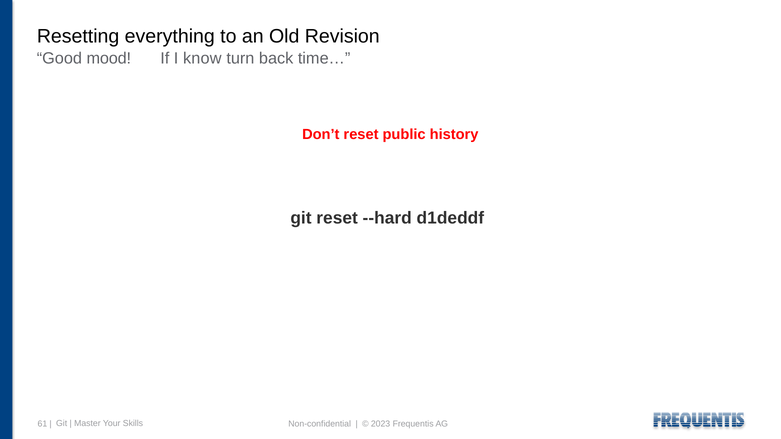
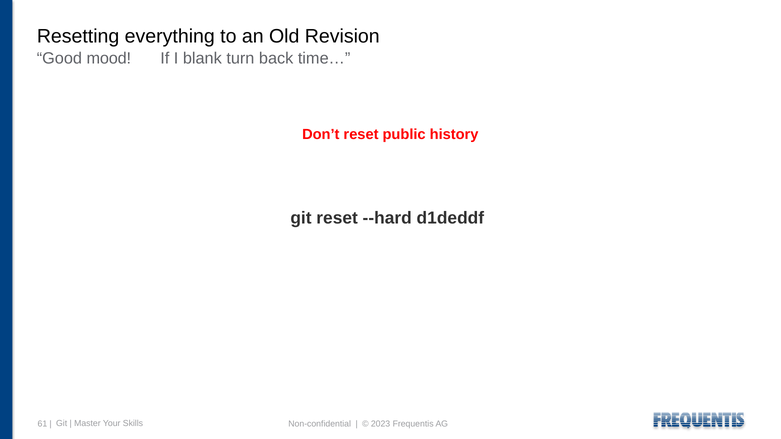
know: know -> blank (202, 58)
